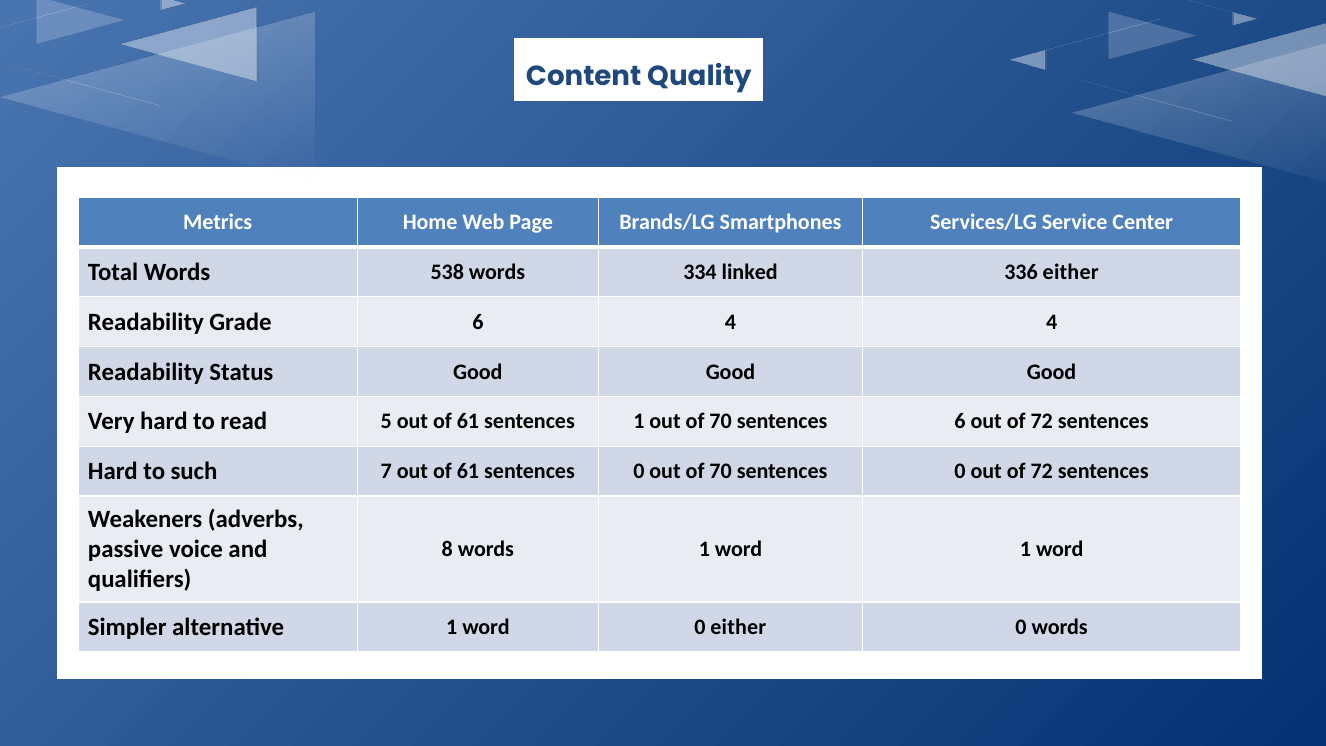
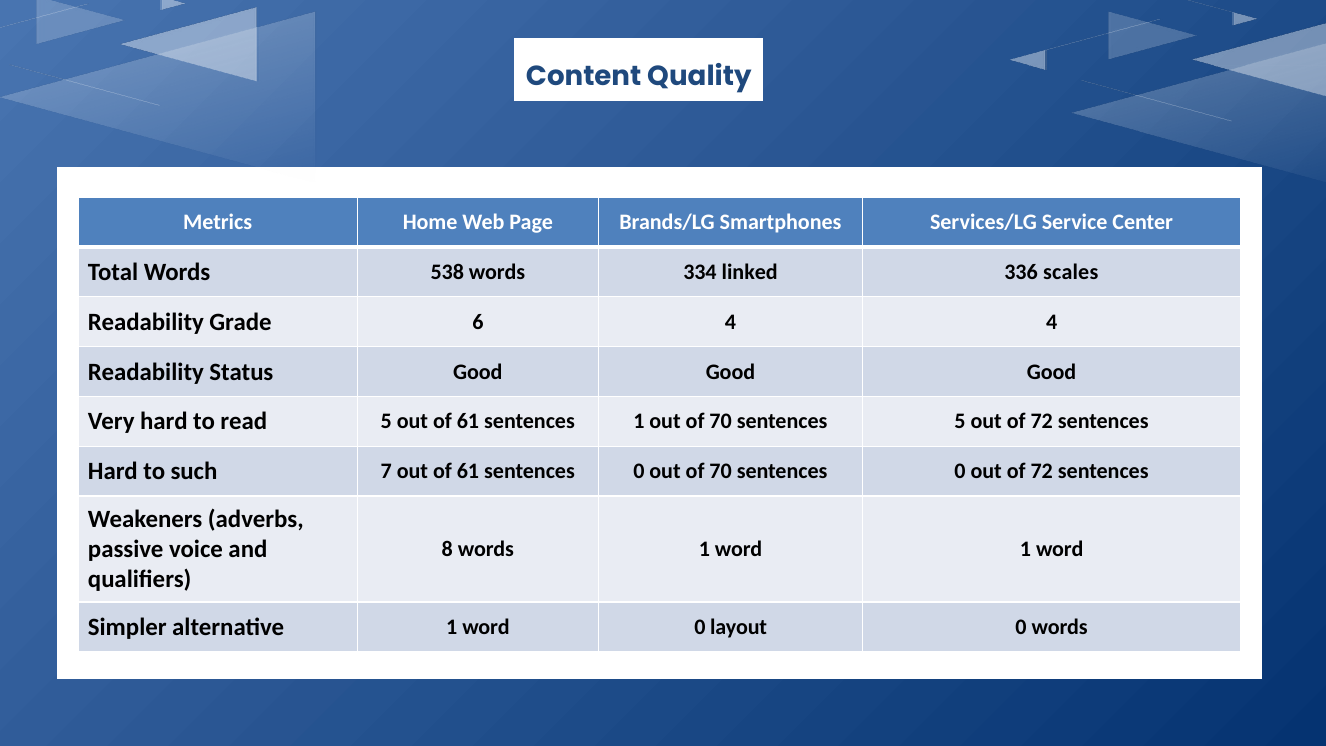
336 either: either -> scales (1071, 272)
sentences 6: 6 -> 5 (960, 421)
0 either: either -> layout (739, 627)
